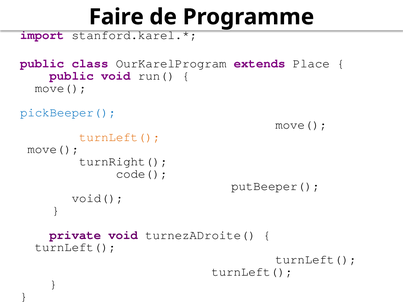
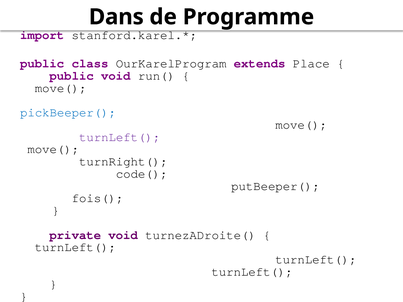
Faire: Faire -> Dans (116, 17)
turnLeft( colour: orange -> purple (120, 137)
void(: void( -> fois( (98, 198)
